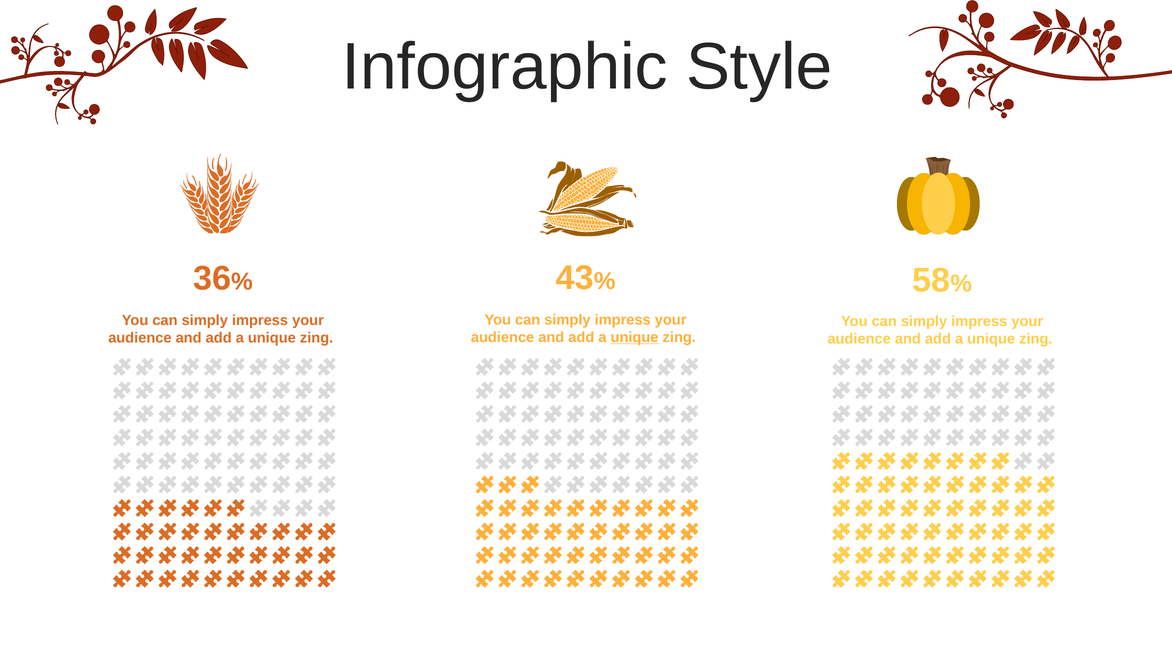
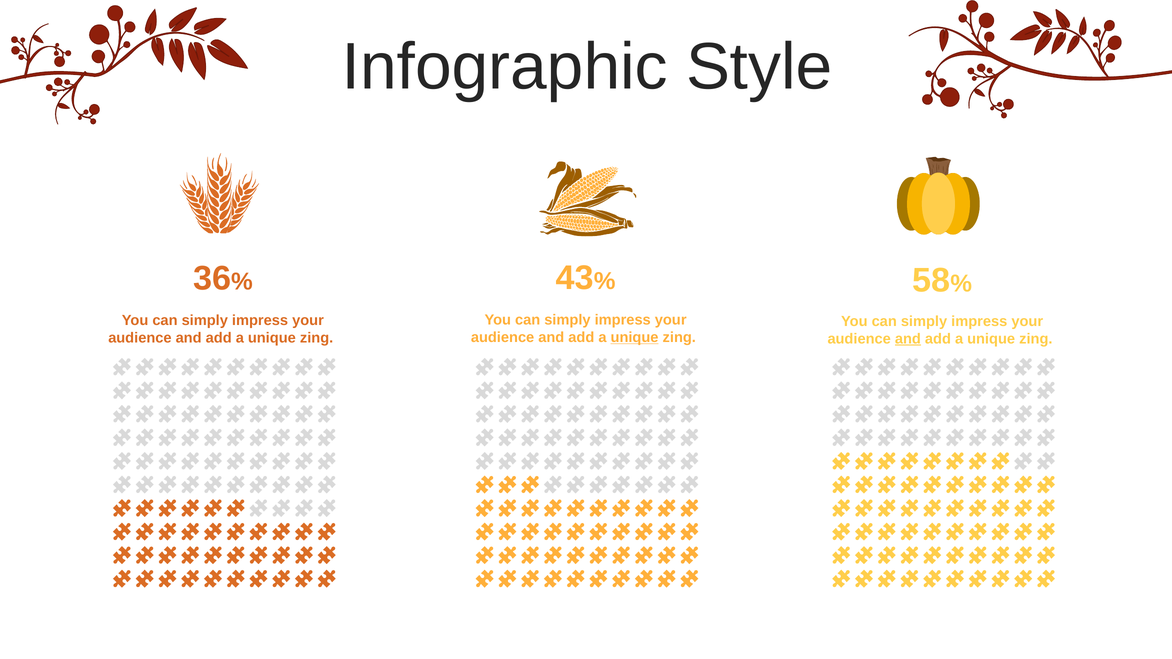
and underline: none -> present (908, 339)
